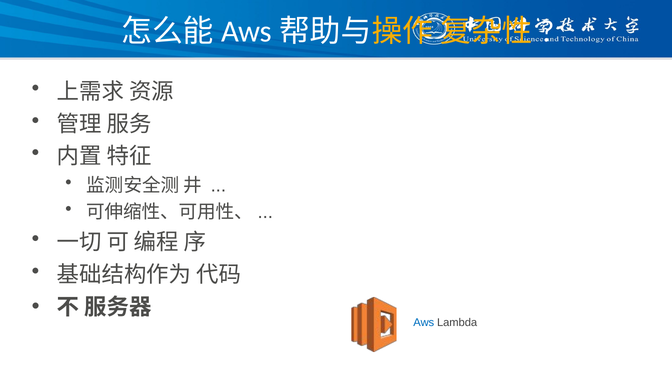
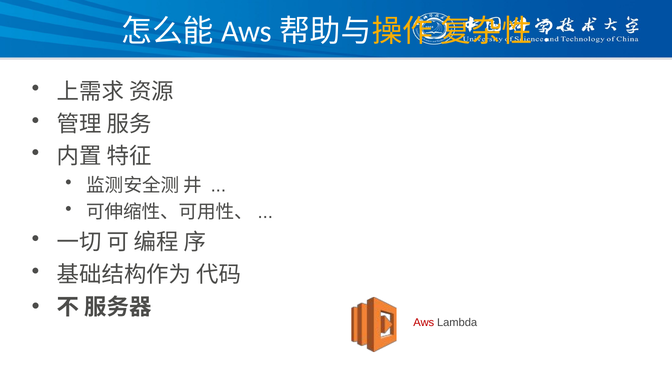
Aws colour: blue -> red (424, 323)
